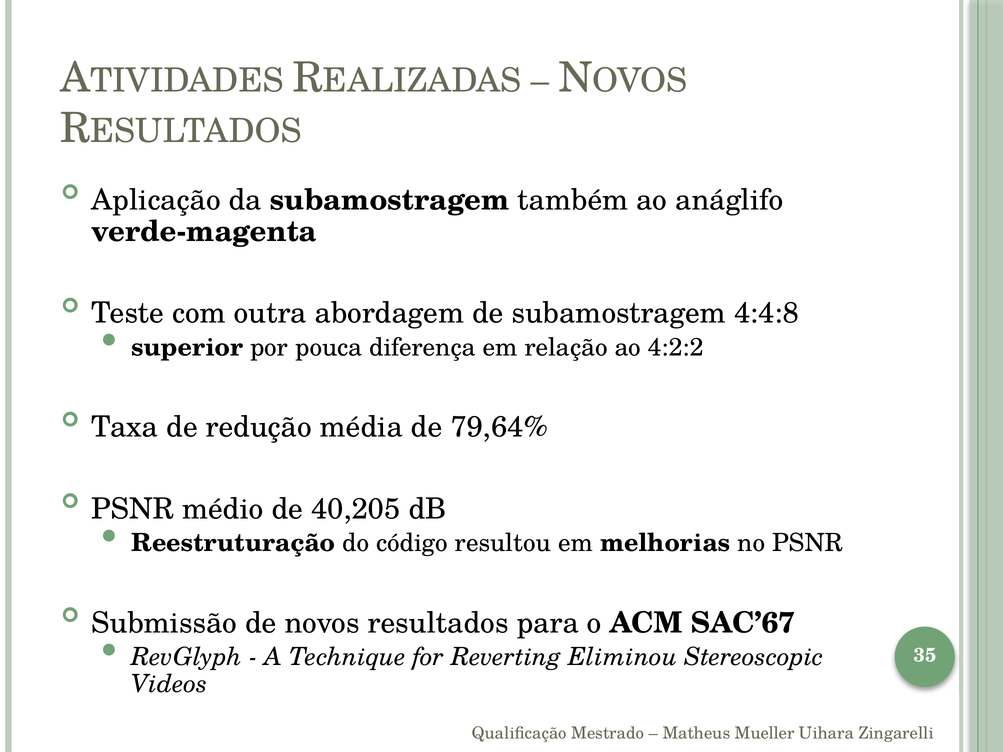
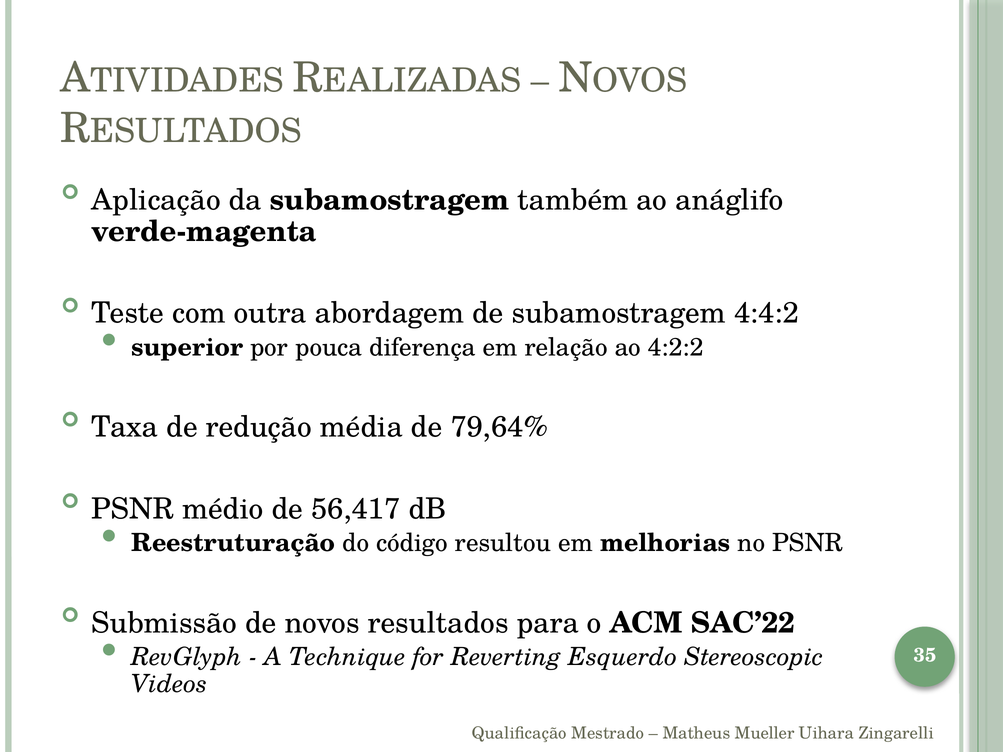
4:4:8: 4:4:8 -> 4:4:2 (767, 313)
40,205: 40,205 -> 56,417 (356, 509)
SAC’67: SAC’67 -> SAC’22 (743, 623)
Eliminou: Eliminou -> Esquerdo (623, 657)
